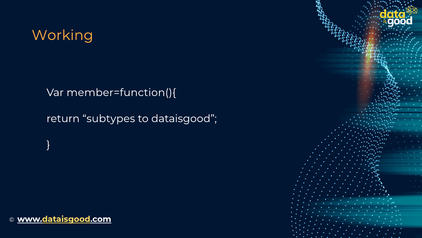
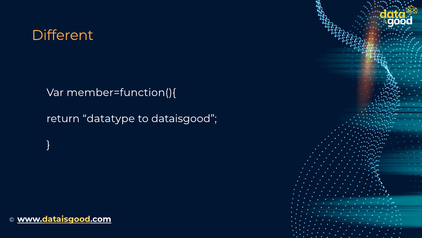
Working: Working -> Different (63, 35)
subtypes: subtypes -> datatype (109, 118)
